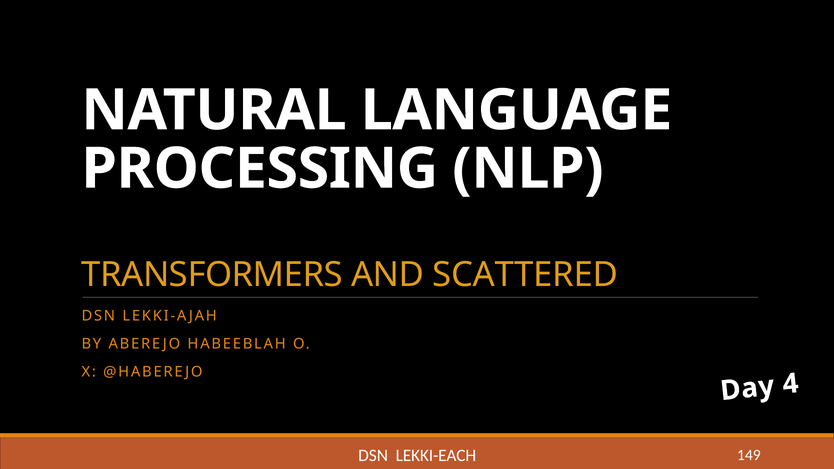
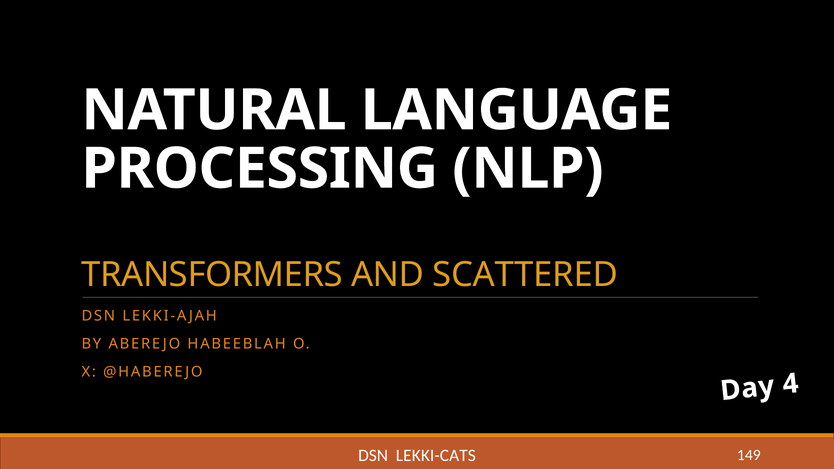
LEKKI-EACH: LEKKI-EACH -> LEKKI-CATS (436, 456)
